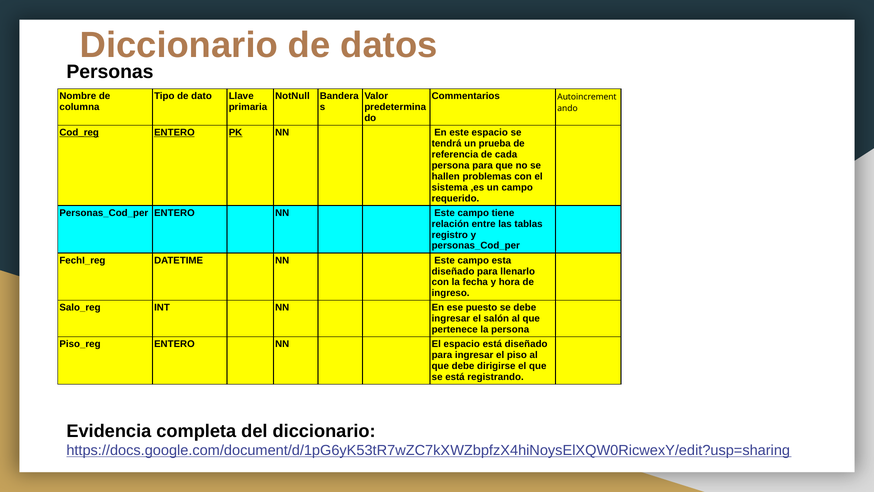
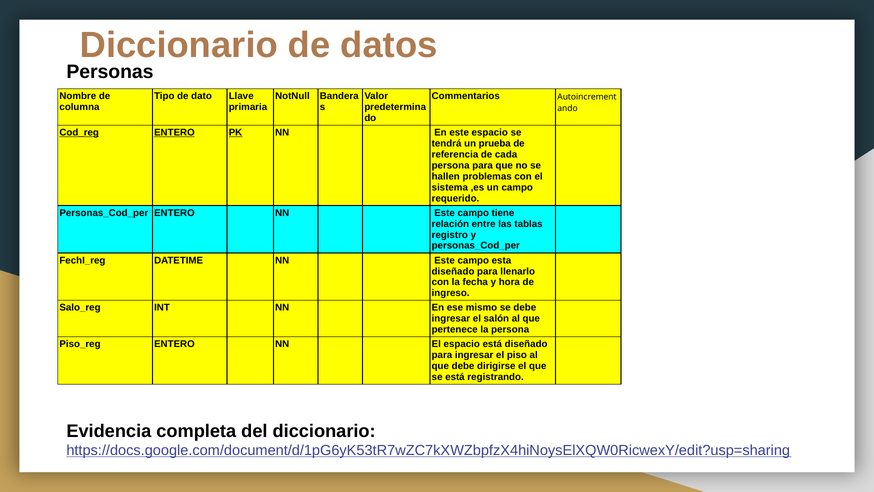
puesto: puesto -> mismo (481, 308)
